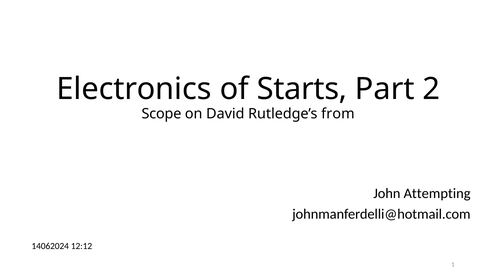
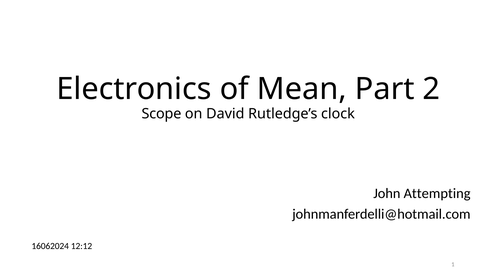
Starts: Starts -> Mean (302, 89)
from: from -> clock (338, 114)
14062024: 14062024 -> 16062024 (50, 246)
